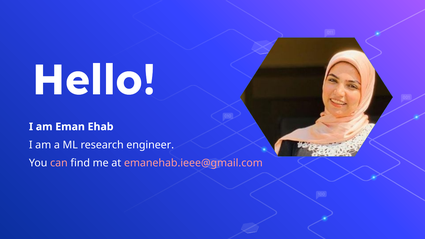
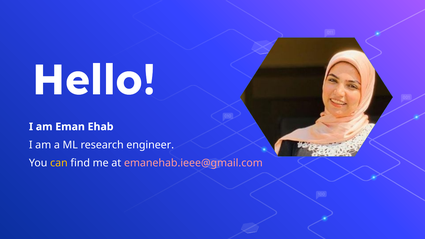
can colour: pink -> yellow (59, 163)
